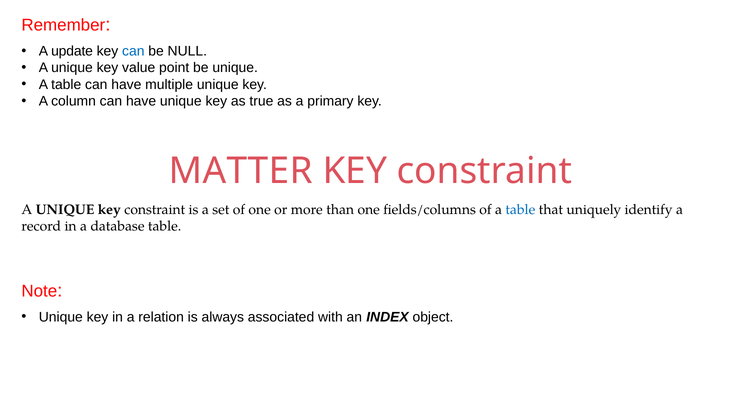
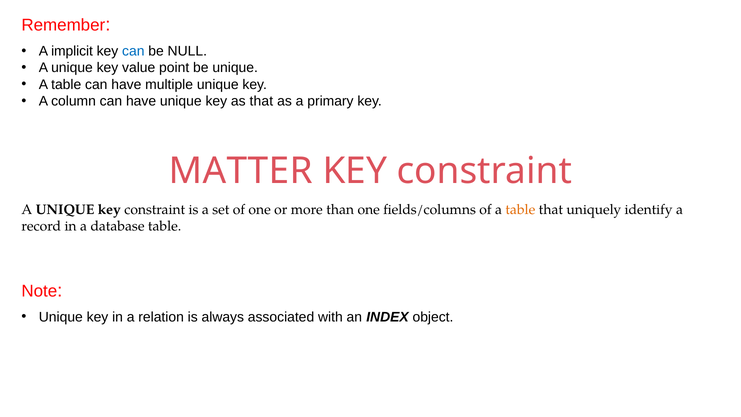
update: update -> implicit (72, 51)
as true: true -> that (261, 101)
table colour: blue -> orange (520, 209)
